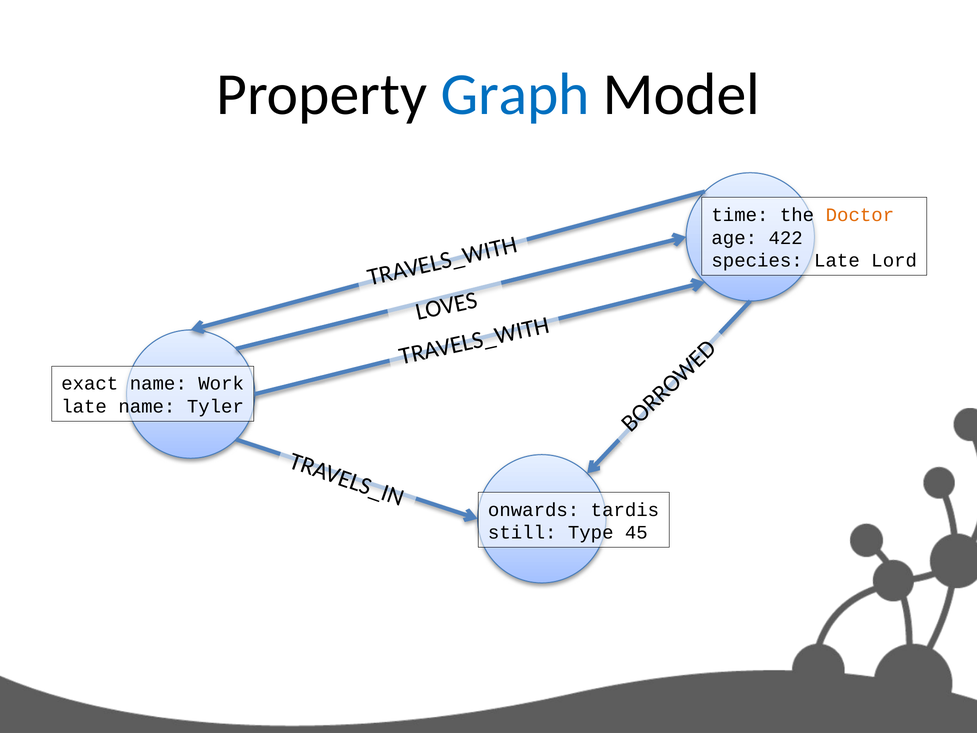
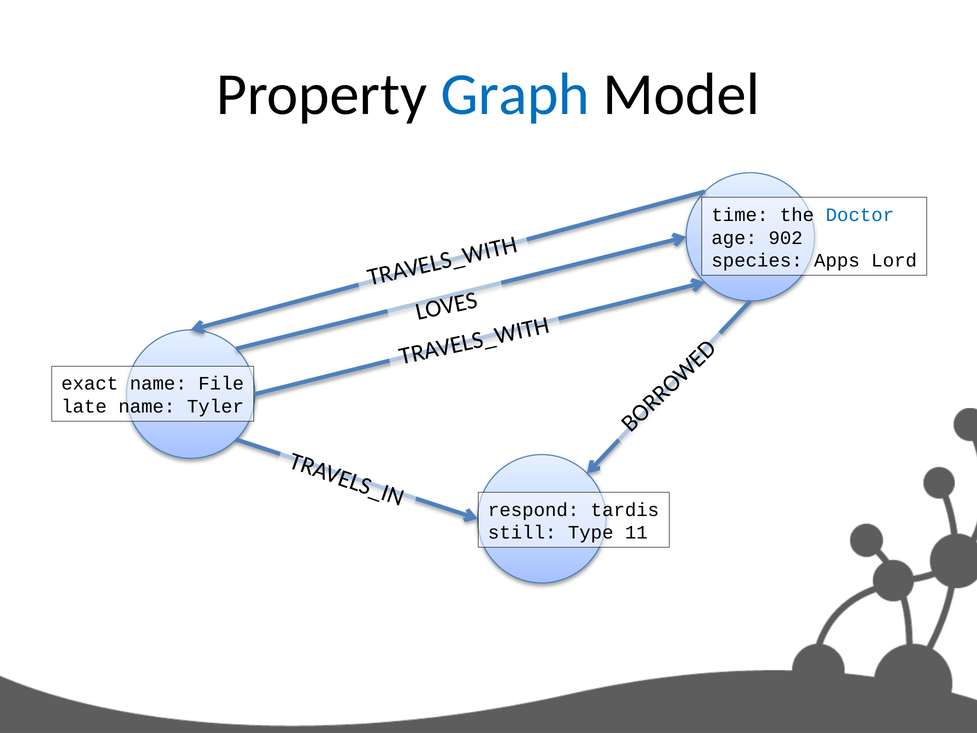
Doctor colour: orange -> blue (860, 215)
422: 422 -> 902 (786, 238)
species Late: Late -> Apps (837, 261)
Work: Work -> File (221, 384)
onwards: onwards -> respond (534, 510)
45: 45 -> 11 (636, 532)
